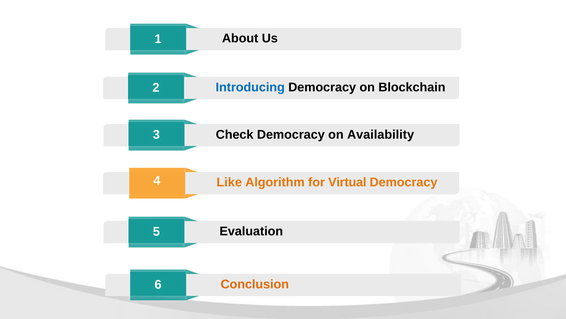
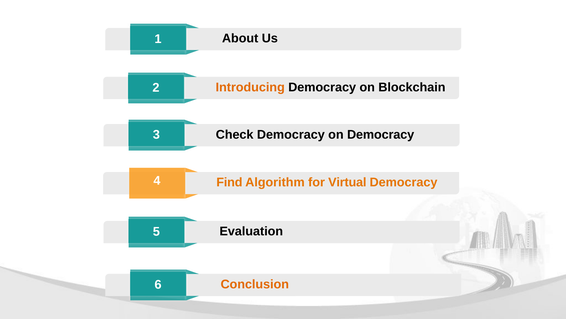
Introducing colour: blue -> orange (250, 87)
on Availability: Availability -> Democracy (381, 134)
Like: Like -> Find (229, 182)
